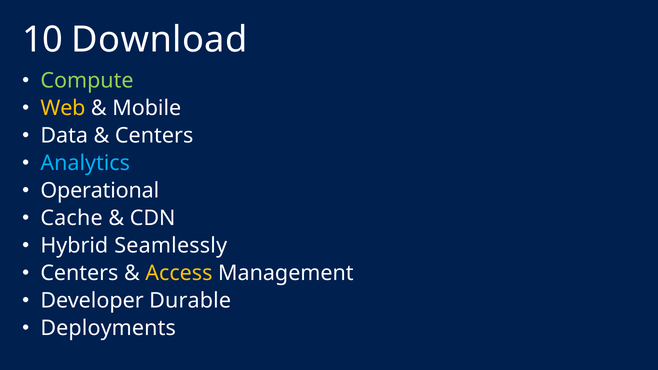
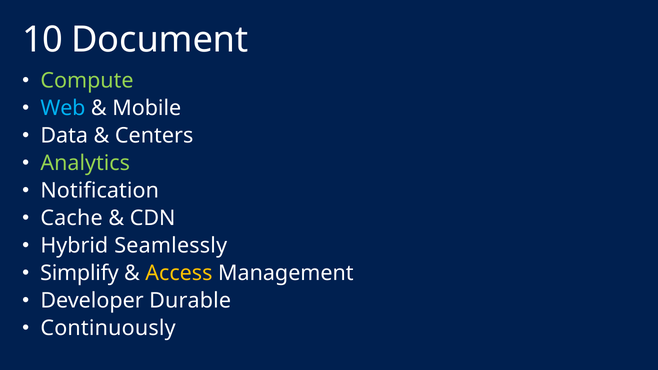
Download: Download -> Document (160, 40)
Web colour: yellow -> light blue (63, 108)
Analytics colour: light blue -> light green (85, 163)
Operational: Operational -> Notification (100, 191)
Centers: Centers -> Simplify (80, 273)
Deployments: Deployments -> Continuously (108, 328)
